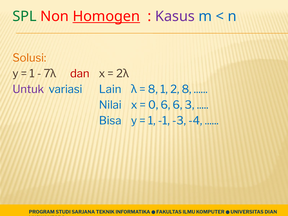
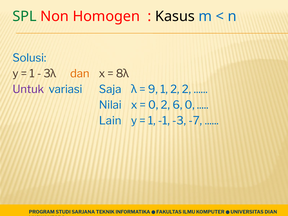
Homogen underline: present -> none (106, 16)
Kasus colour: purple -> black (175, 16)
Solusi colour: orange -> blue (29, 58)
7: 7 -> 3 (47, 74)
dan colour: red -> orange (80, 74)
2: 2 -> 8 (120, 74)
Lain: Lain -> Saja (110, 89)
8: 8 -> 9 (153, 89)
2 8: 8 -> 2 (186, 89)
0 6: 6 -> 2 (165, 105)
6 3: 3 -> 0 (190, 105)
Bisa: Bisa -> Lain (110, 121)
-4: -4 -> -7 (195, 121)
